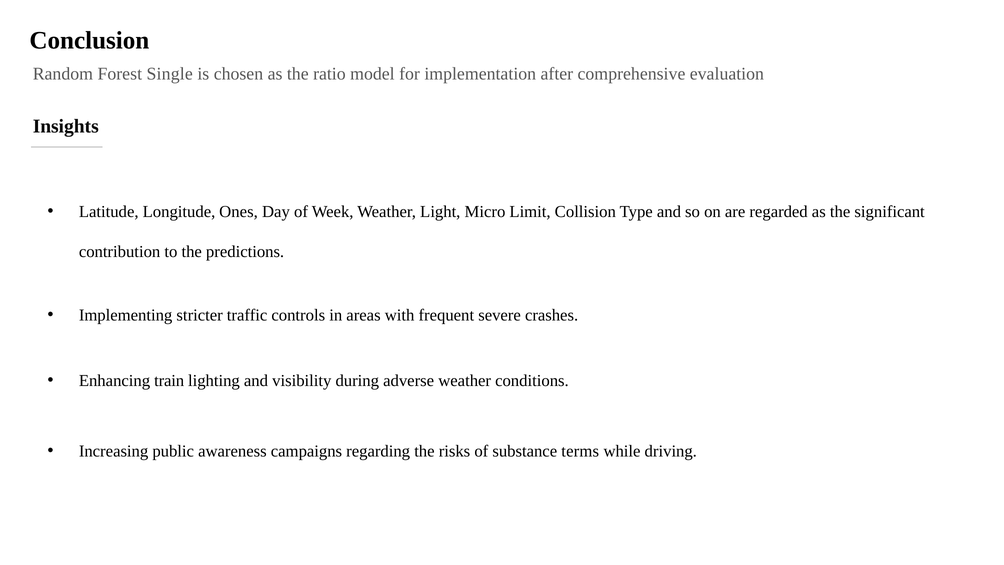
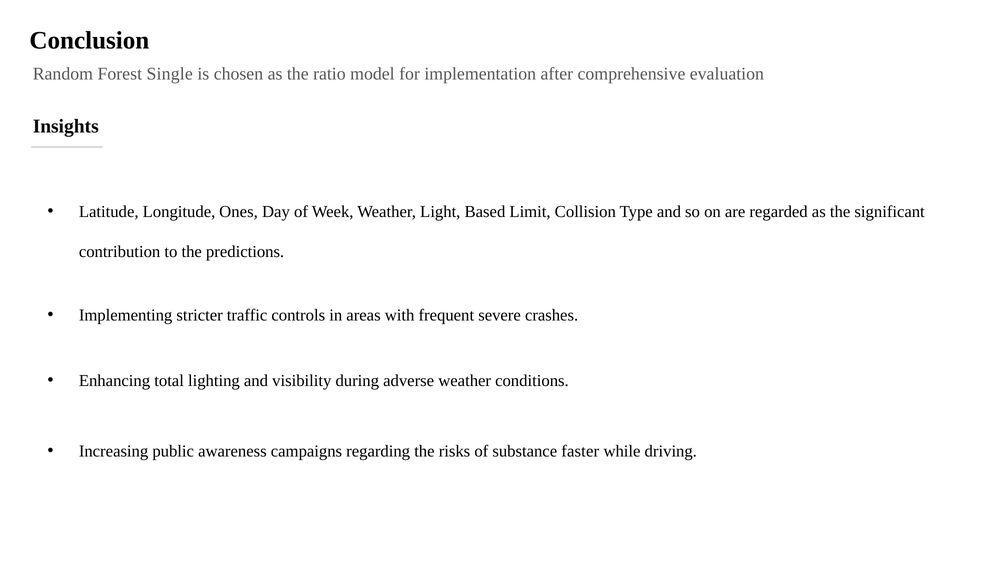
Micro: Micro -> Based (485, 211)
train: train -> total (169, 381)
terms: terms -> faster (580, 451)
